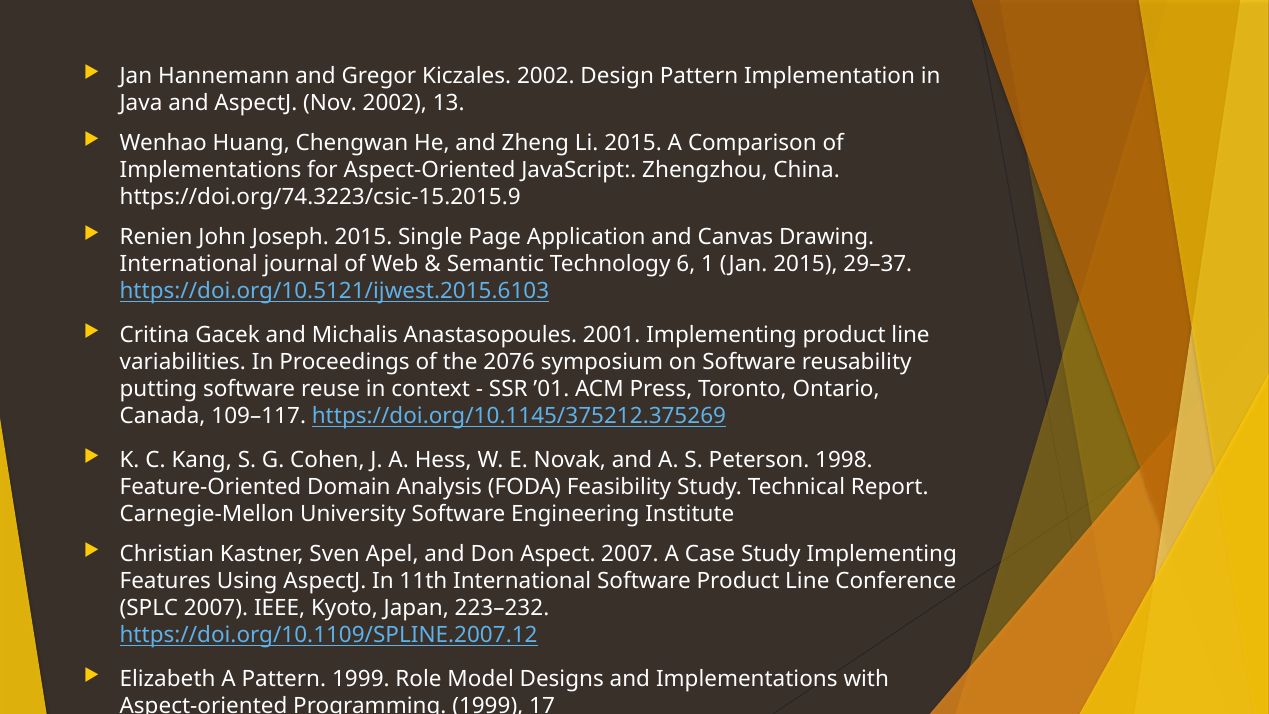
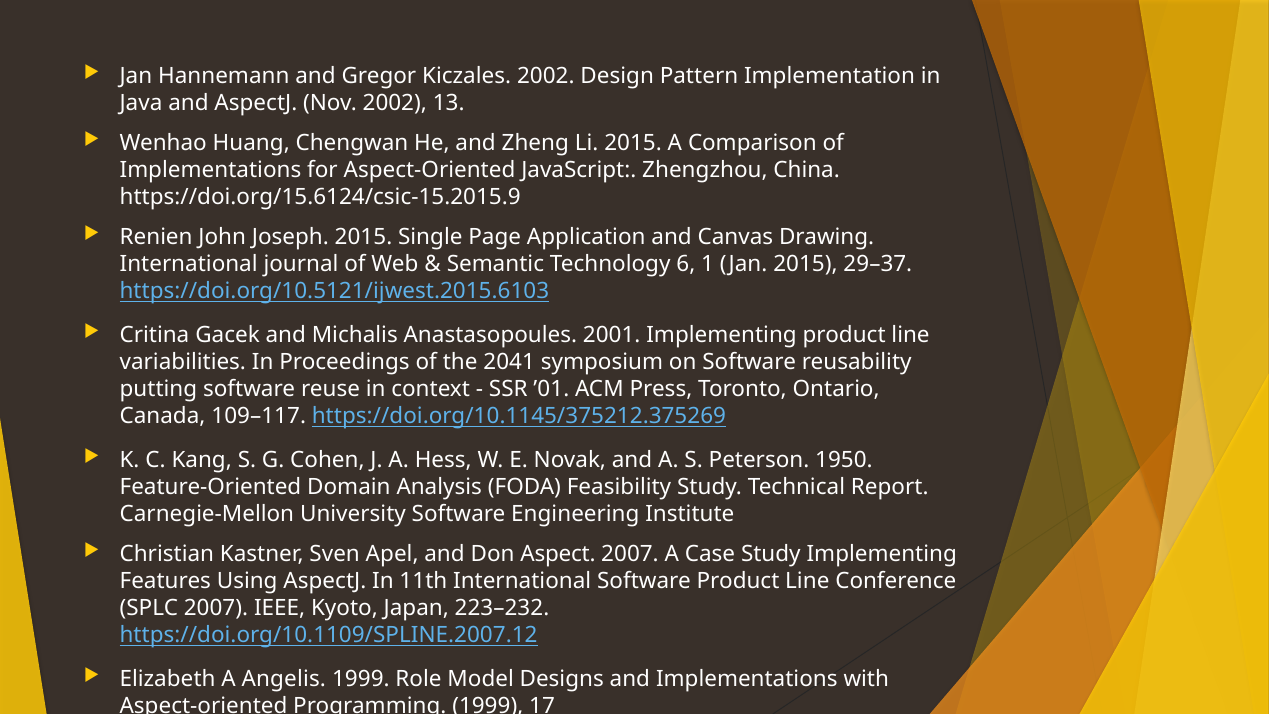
https://doi.org/74.3223/csic-15.2015.9: https://doi.org/74.3223/csic-15.2015.9 -> https://doi.org/15.6124/csic-15.2015.9 (320, 197)
2076: 2076 -> 2041 (509, 362)
1998: 1998 -> 1950 (844, 460)
A Pattern: Pattern -> Angelis (284, 679)
